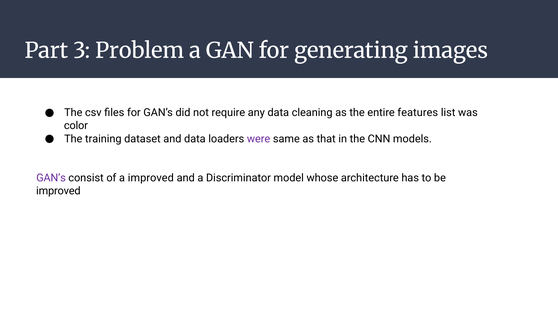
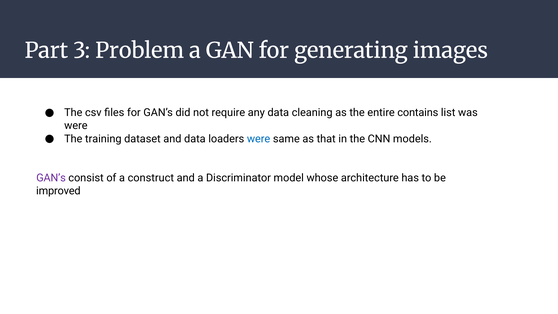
features: features -> contains (418, 113)
color: color -> were (76, 126)
were colour: purple -> blue (259, 139)
a improved: improved -> construct (151, 178)
